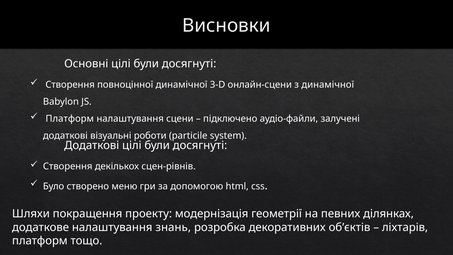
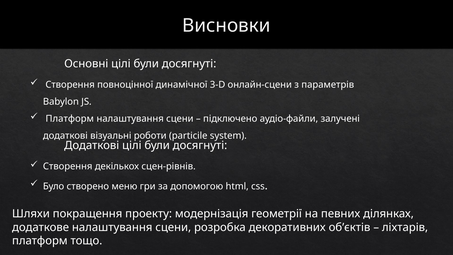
з динамічної: динамічної -> параметрів (328, 85)
додаткове налаштування знань: знань -> сцени (173, 227)
